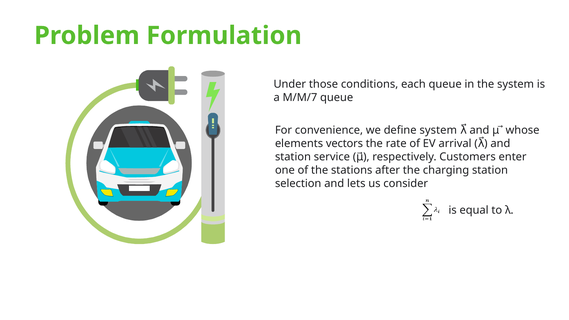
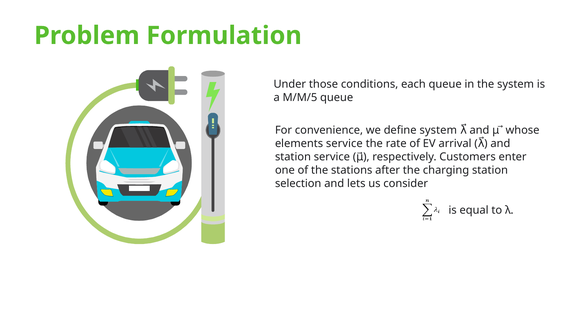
M/M/7: M/M/7 -> M/M/5 (300, 98)
elements vectors: vectors -> service (344, 144)
